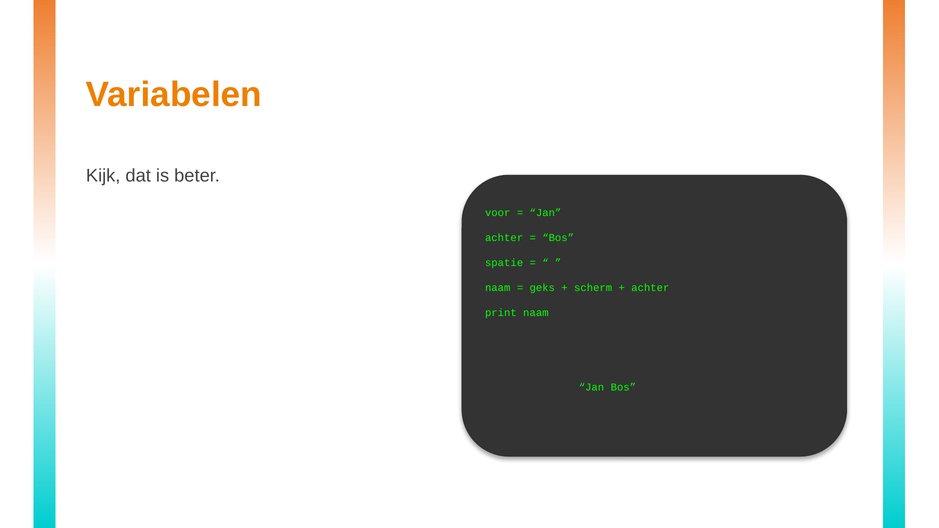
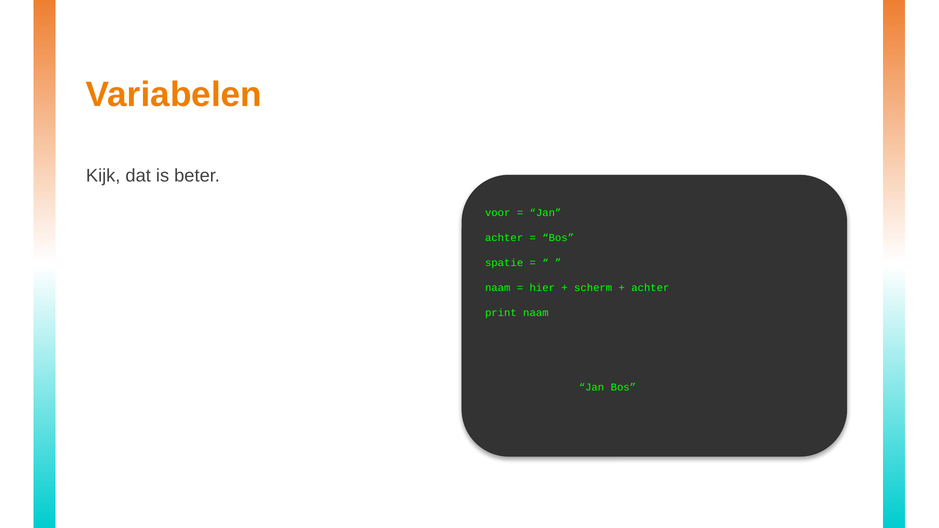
geks: geks -> hier (542, 288)
